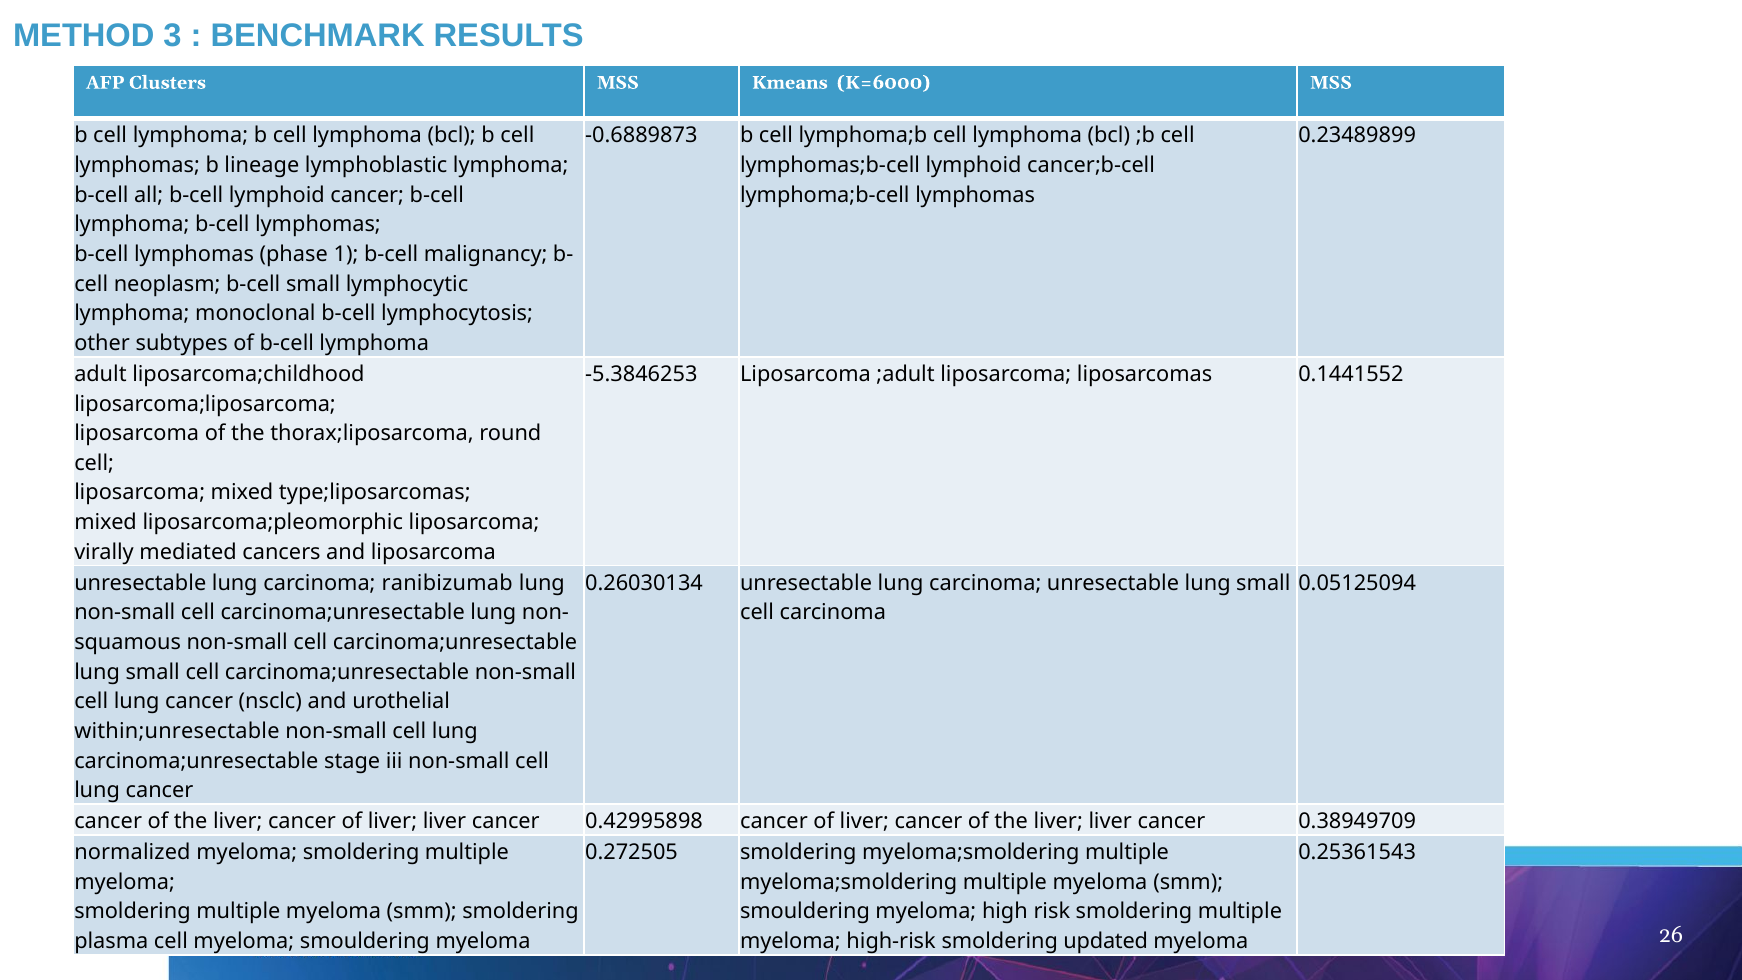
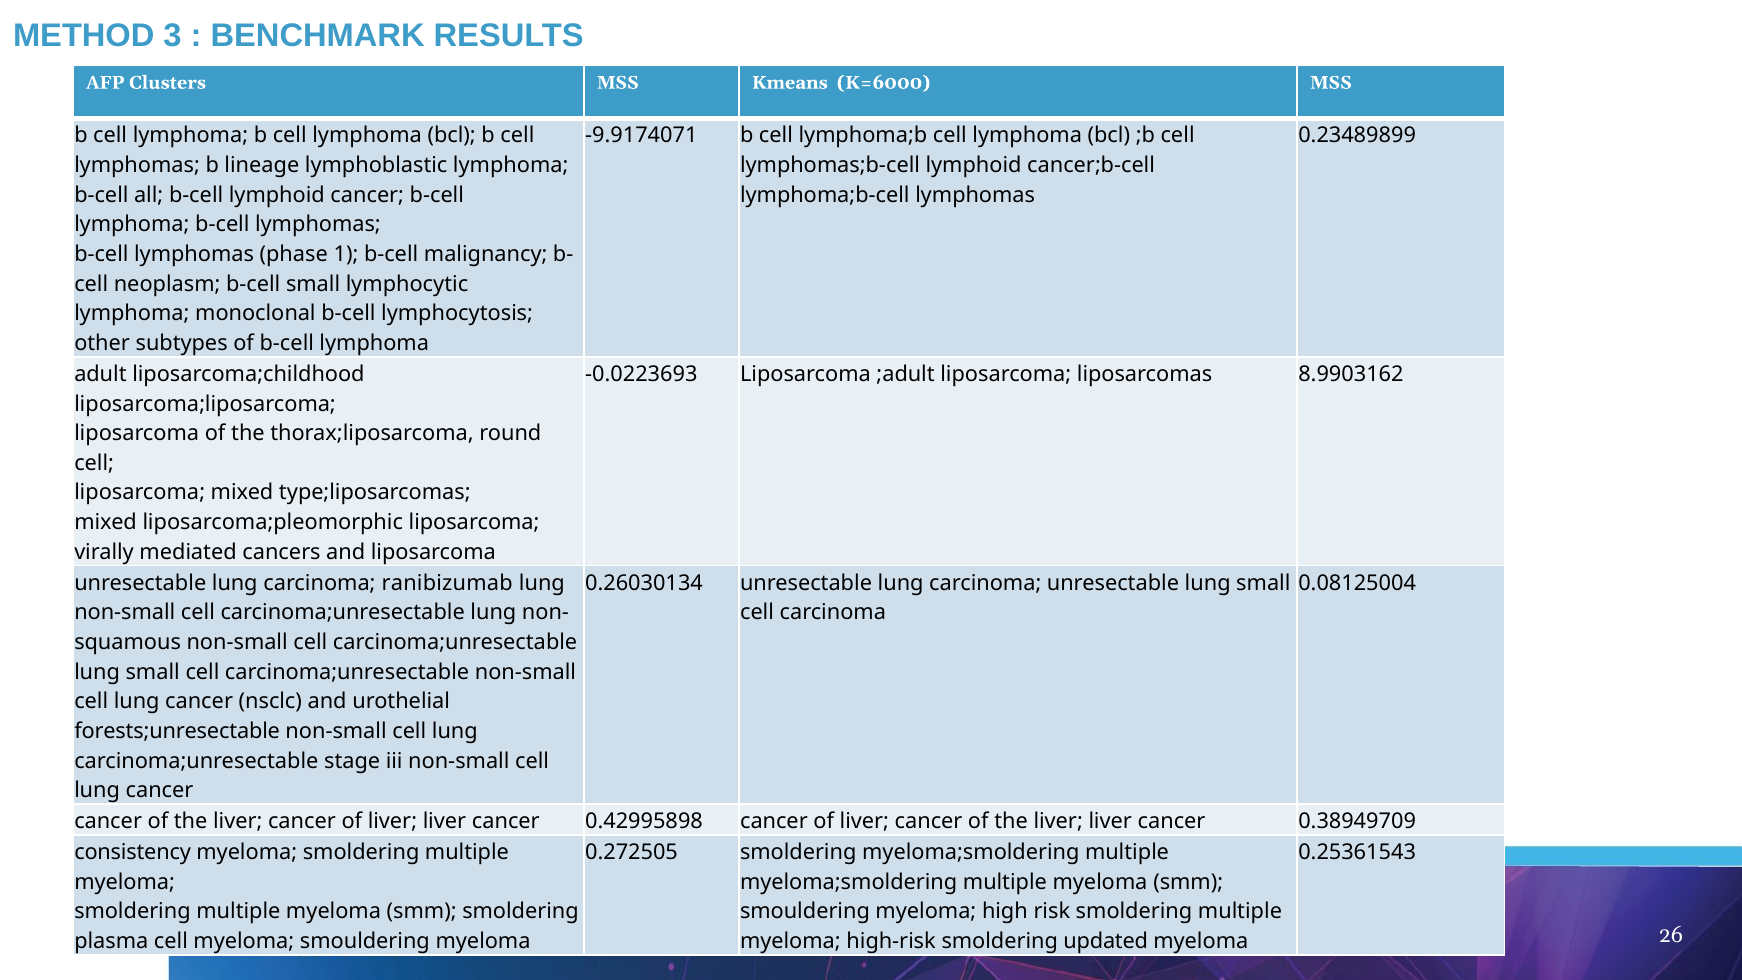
-0.6889873: -0.6889873 -> -9.9174071 (641, 136)
-5.3846253: -5.3846253 -> -0.0223693 (641, 374)
0.1441552: 0.1441552 -> 8.9903162 (1351, 374)
0.05125094: 0.05125094 -> 0.08125004 (1357, 583)
within;unresectable: within;unresectable -> forests;unresectable (177, 731)
normalized: normalized -> consistency (133, 852)
